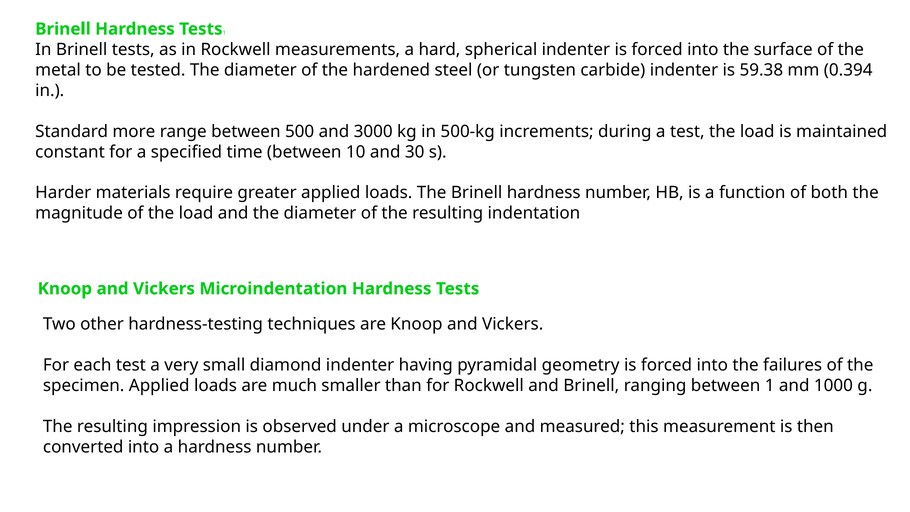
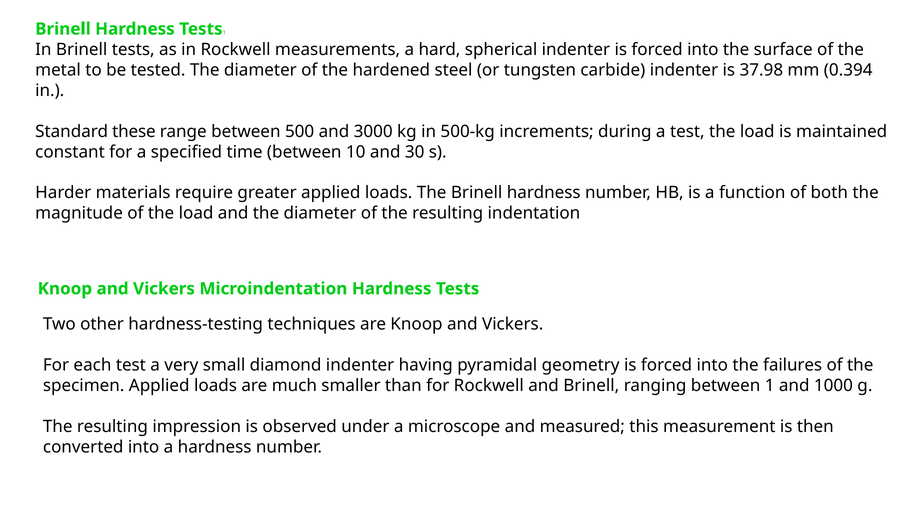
59.38: 59.38 -> 37.98 (761, 70)
more: more -> these (134, 131)
